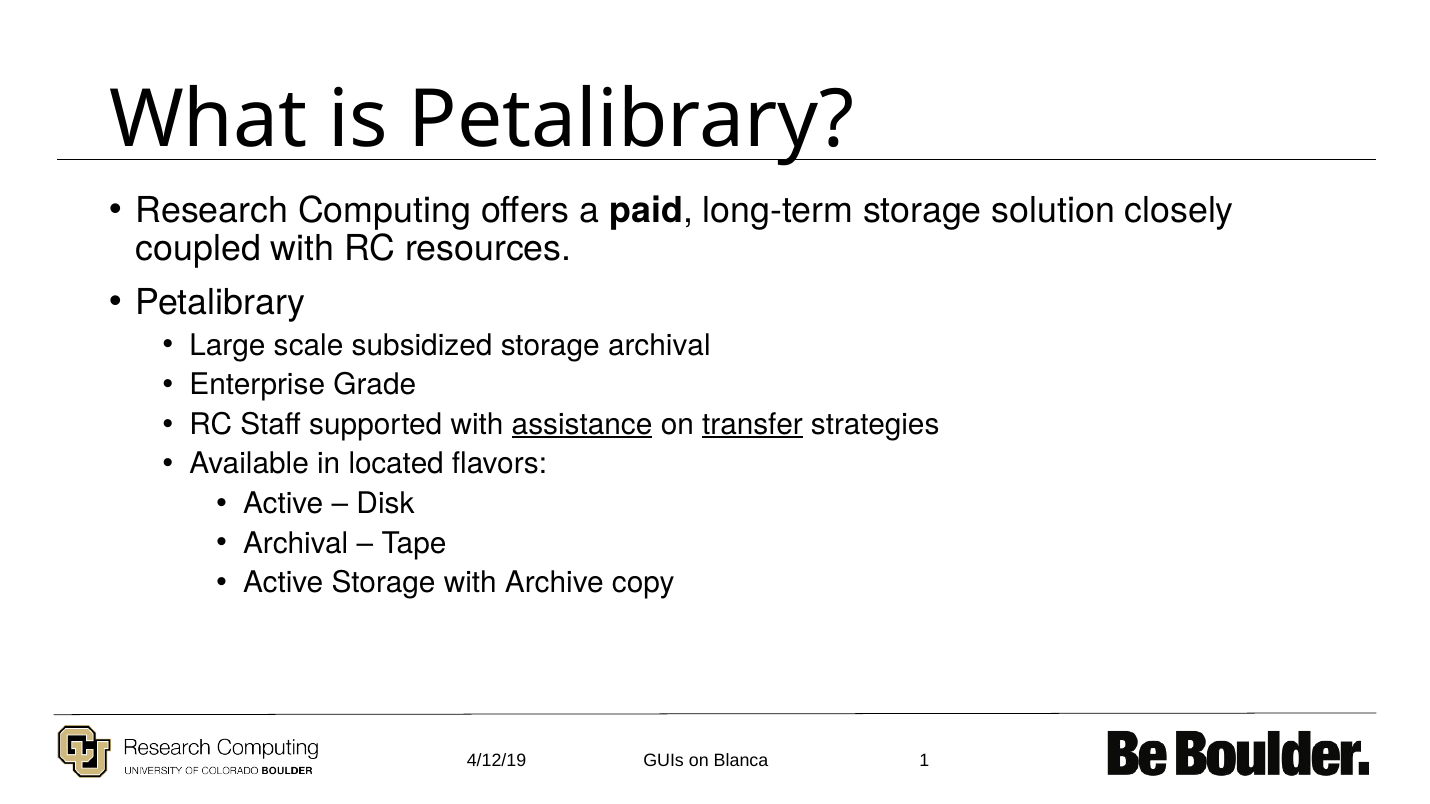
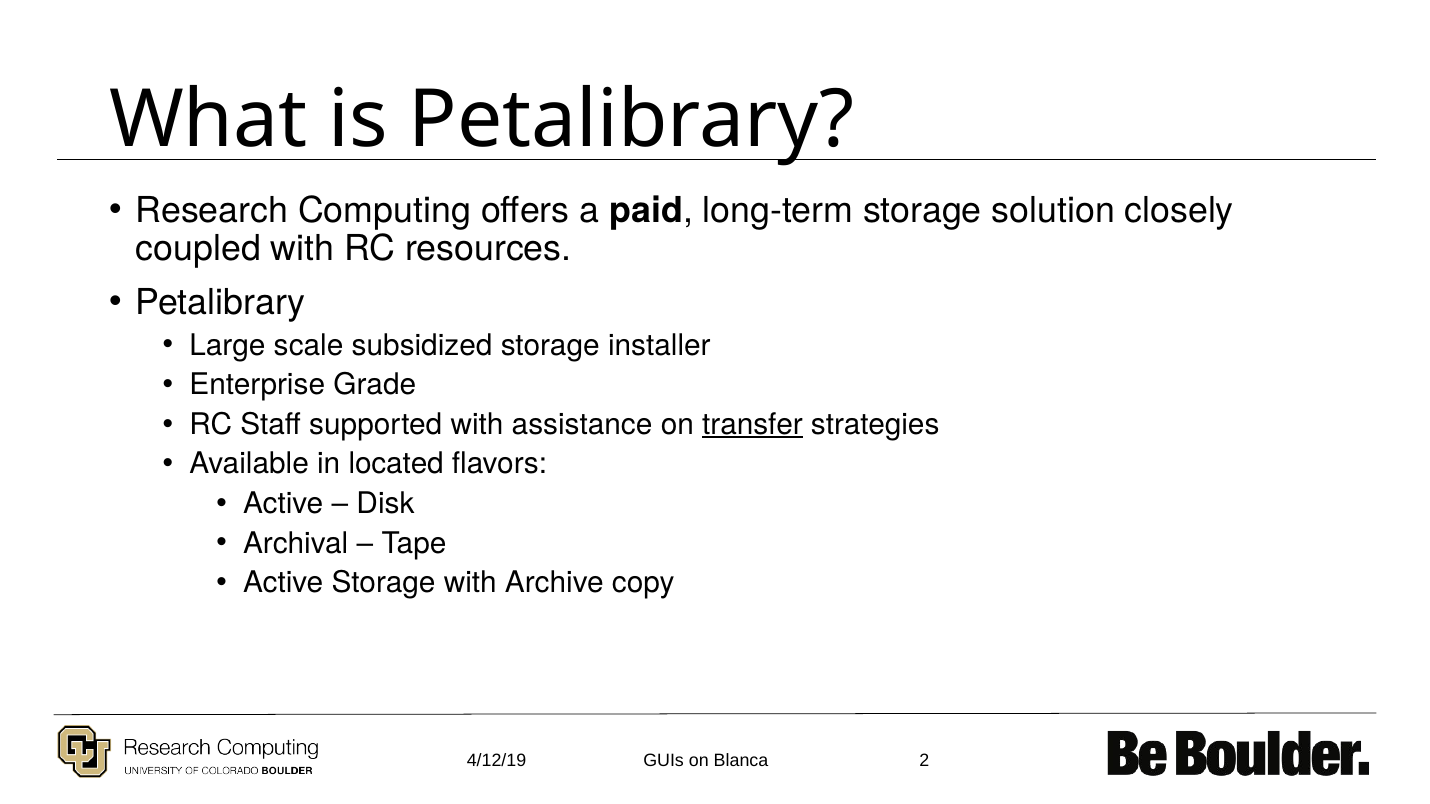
storage archival: archival -> installer (659, 345)
assistance underline: present -> none (582, 425)
1: 1 -> 2 (924, 761)
